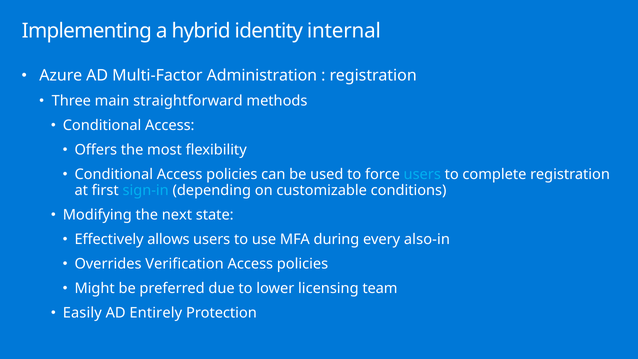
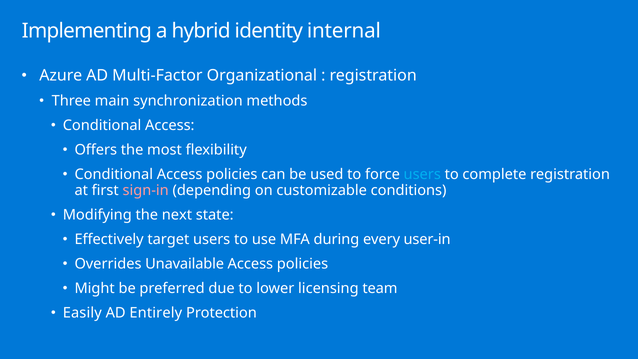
Administration: Administration -> Organizational (262, 76)
straightforward: straightforward -> synchronization (188, 101)
sign-in colour: light blue -> pink (146, 190)
allows: allows -> target (168, 239)
also-in: also-in -> user-in (427, 239)
Verification: Verification -> Unavailable (185, 264)
